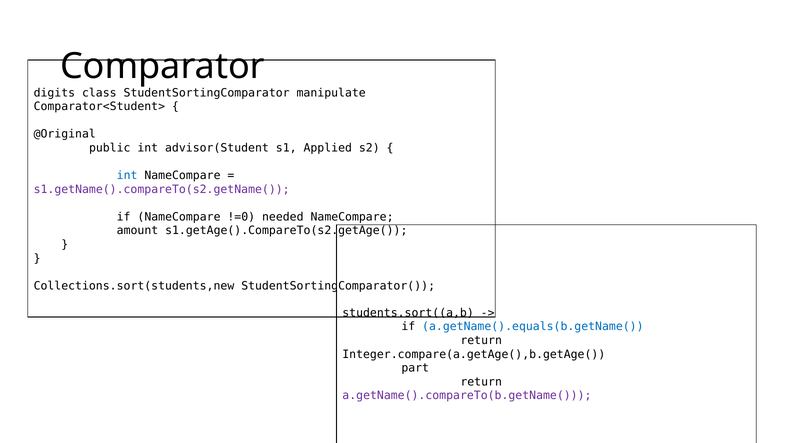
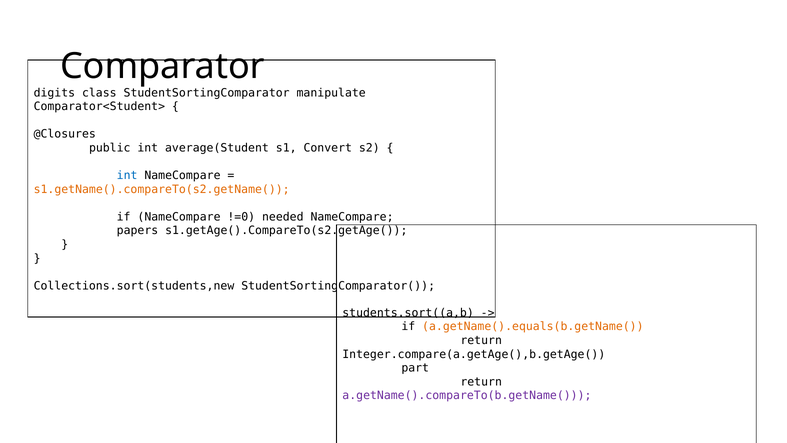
@Original: @Original -> @Closures (65, 134)
advisor(Student: advisor(Student -> average(Student (217, 148)
Applied: Applied -> Convert (328, 148)
s1.getName().compareTo(s2.getName( colour: purple -> orange (162, 189)
amount: amount -> papers (137, 230)
a.getName().equals(b.getName( colour: blue -> orange (533, 326)
